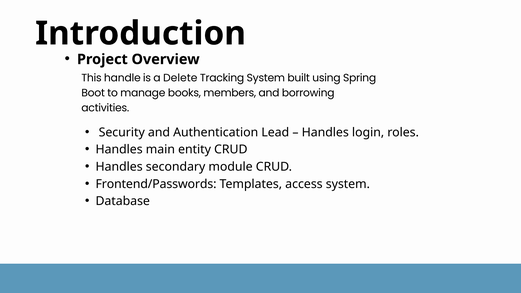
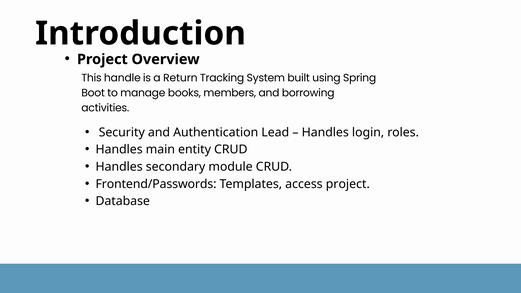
Delete: Delete -> Return (180, 78)
access system: system -> project (348, 184)
